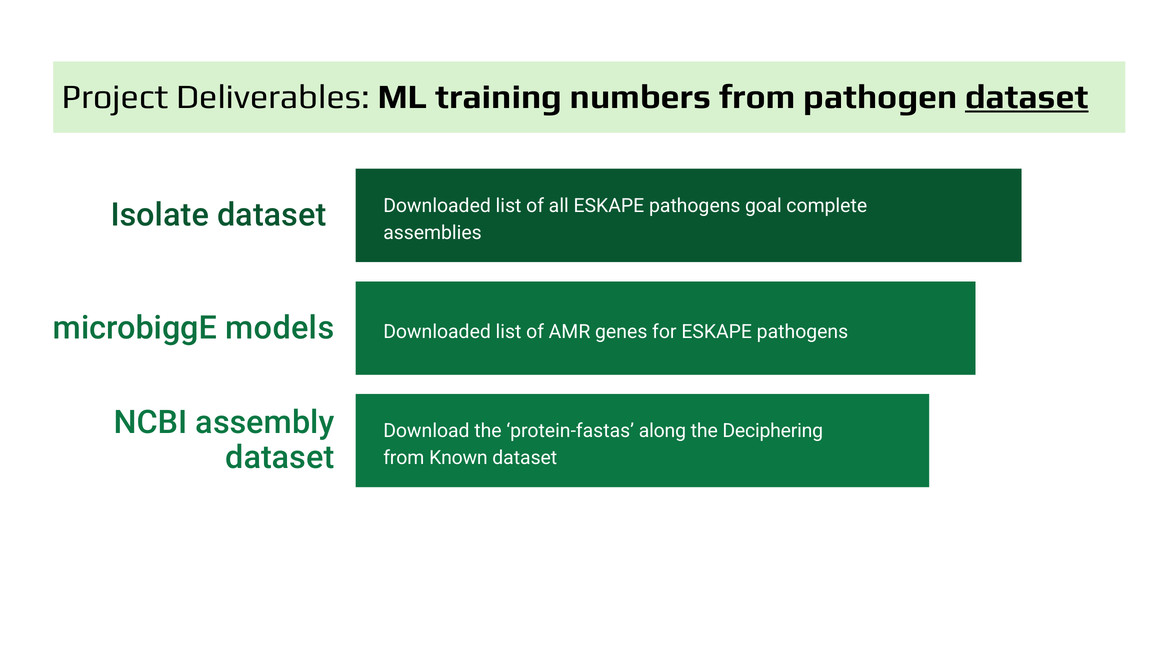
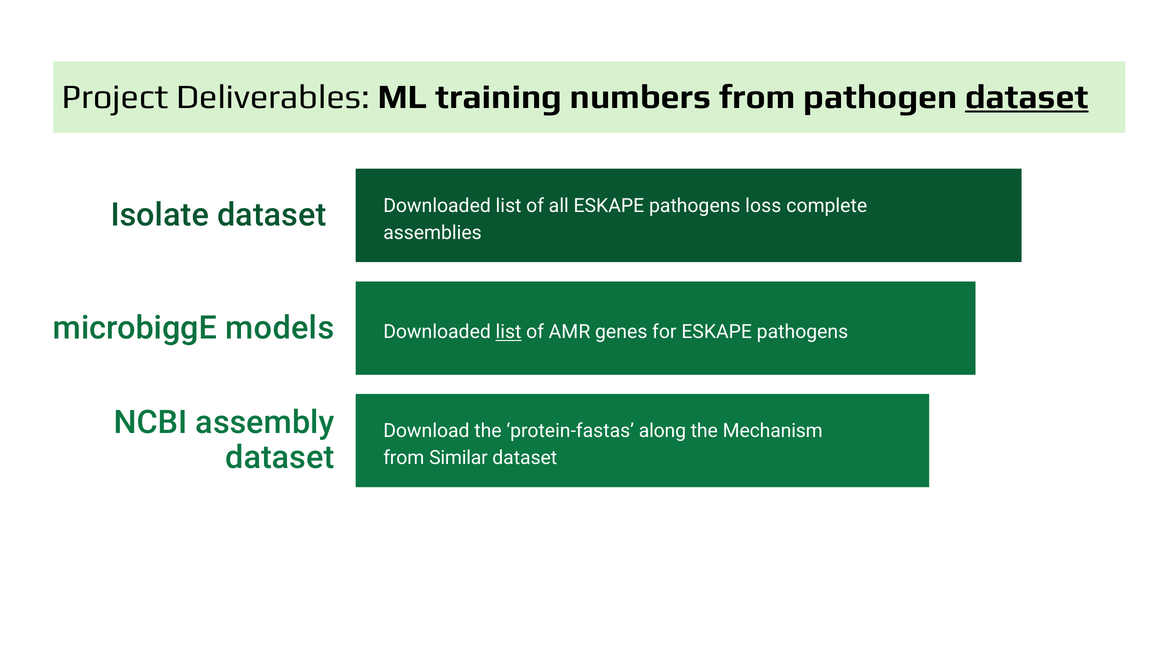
goal: goal -> loss (763, 206)
list underline: none -> present (508, 332)
Deciphering: Deciphering -> Mechanism (773, 431)
Known: Known -> Similar (458, 458)
